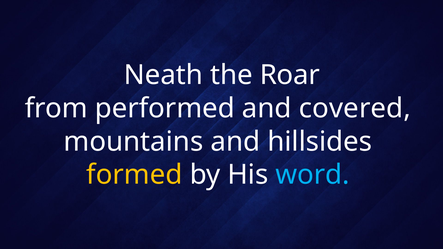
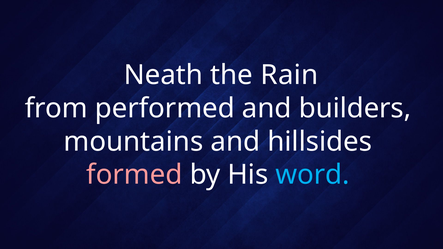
Roar: Roar -> Rain (289, 75)
covered: covered -> builders (355, 108)
formed colour: yellow -> pink (134, 175)
